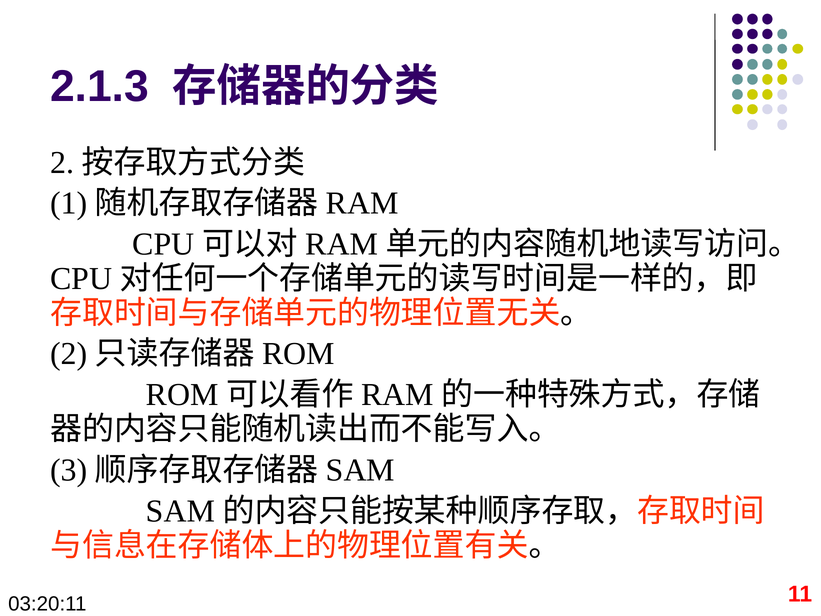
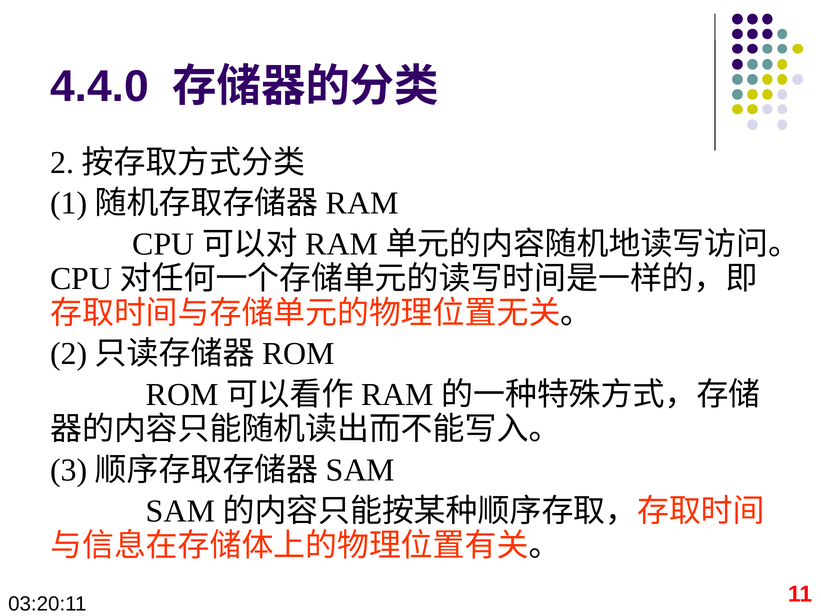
2.1.3: 2.1.3 -> 4.4.0 (100, 87)
